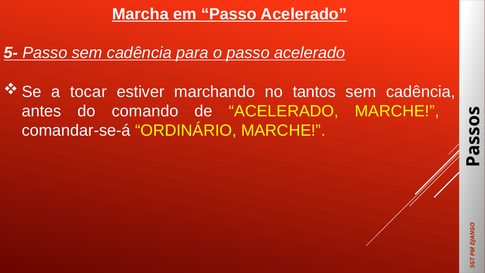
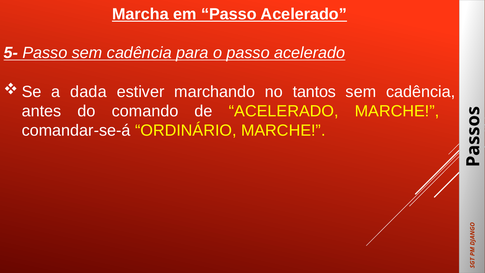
tocar: tocar -> dada (88, 92)
